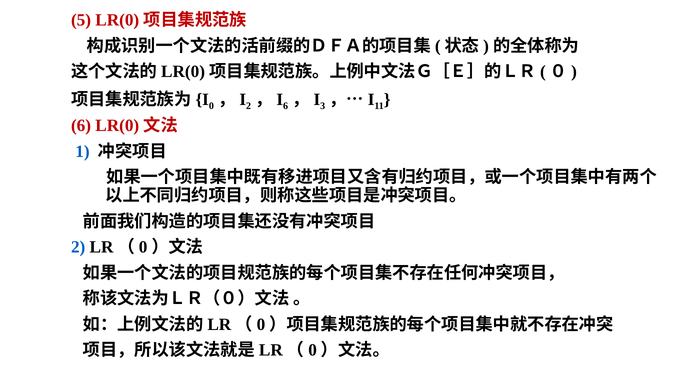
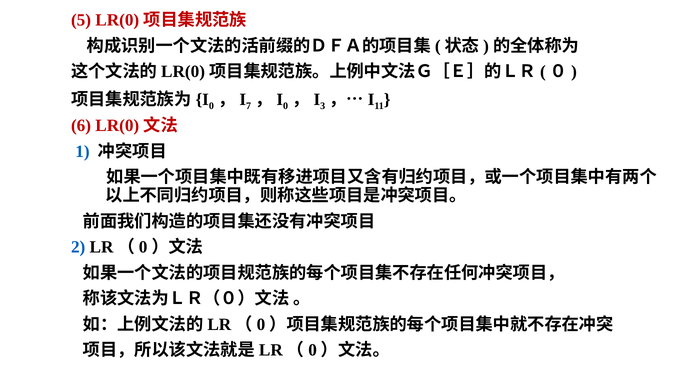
2: 2 -> 7 (249, 106)
6: 6 -> 0 (286, 106)
